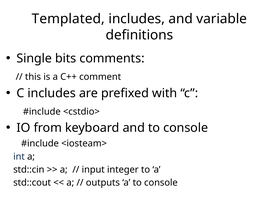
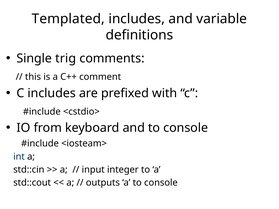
bits: bits -> trig (66, 59)
